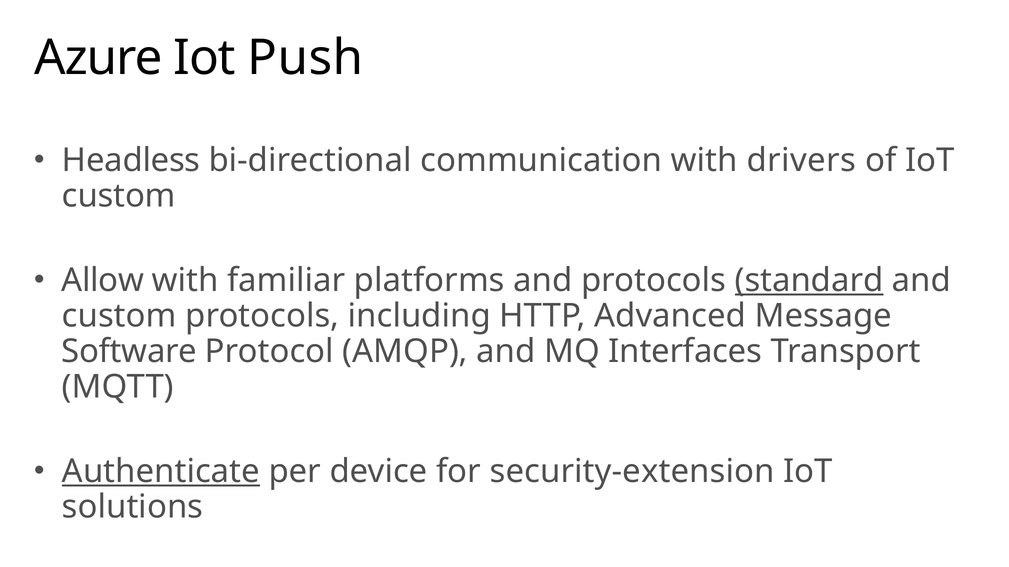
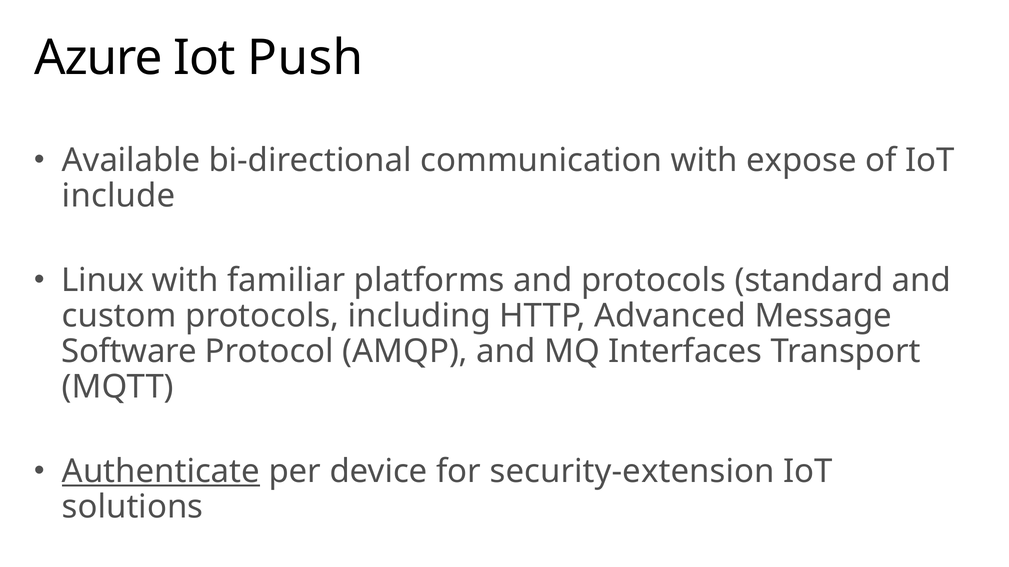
Headless: Headless -> Available (131, 160)
drivers: drivers -> expose (801, 160)
custom: custom -> include (119, 196)
Allow: Allow -> Linux (103, 280)
standard underline: present -> none (809, 280)
